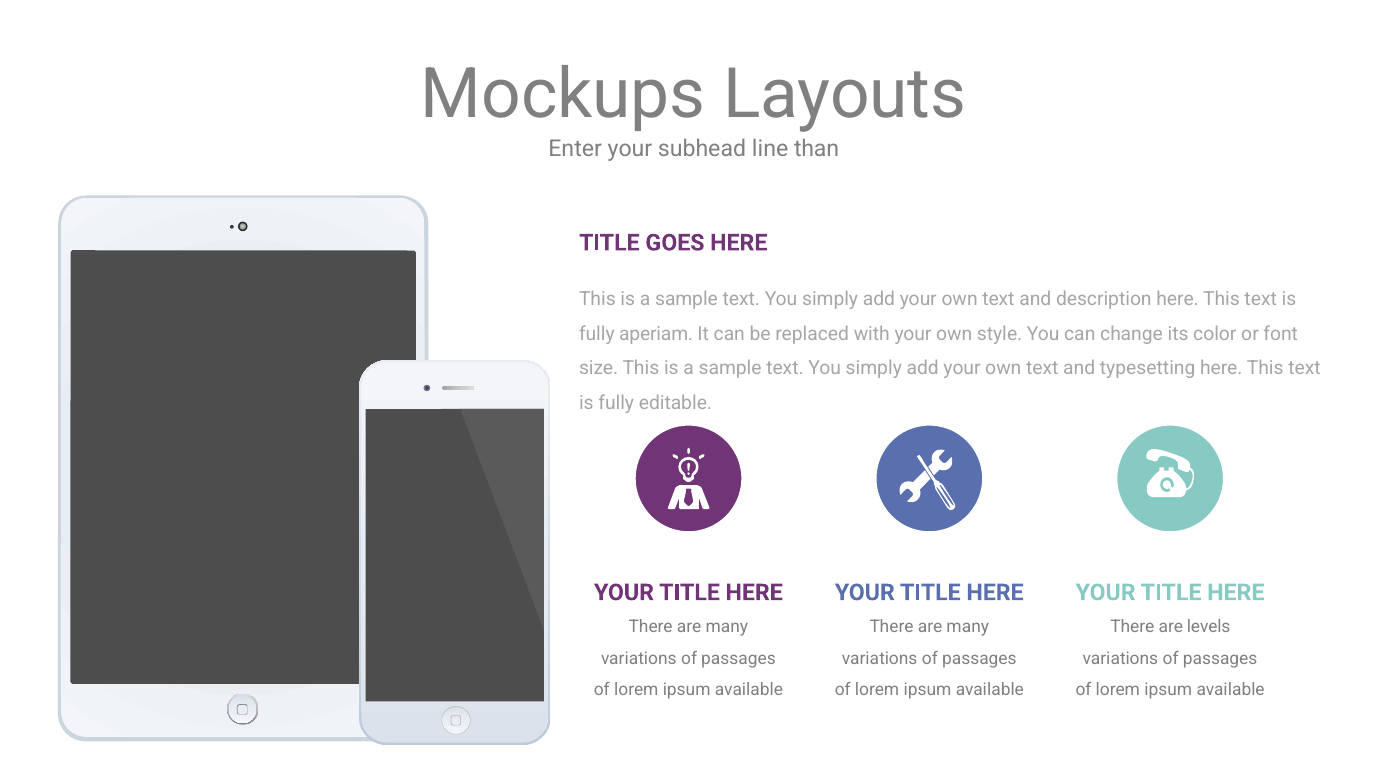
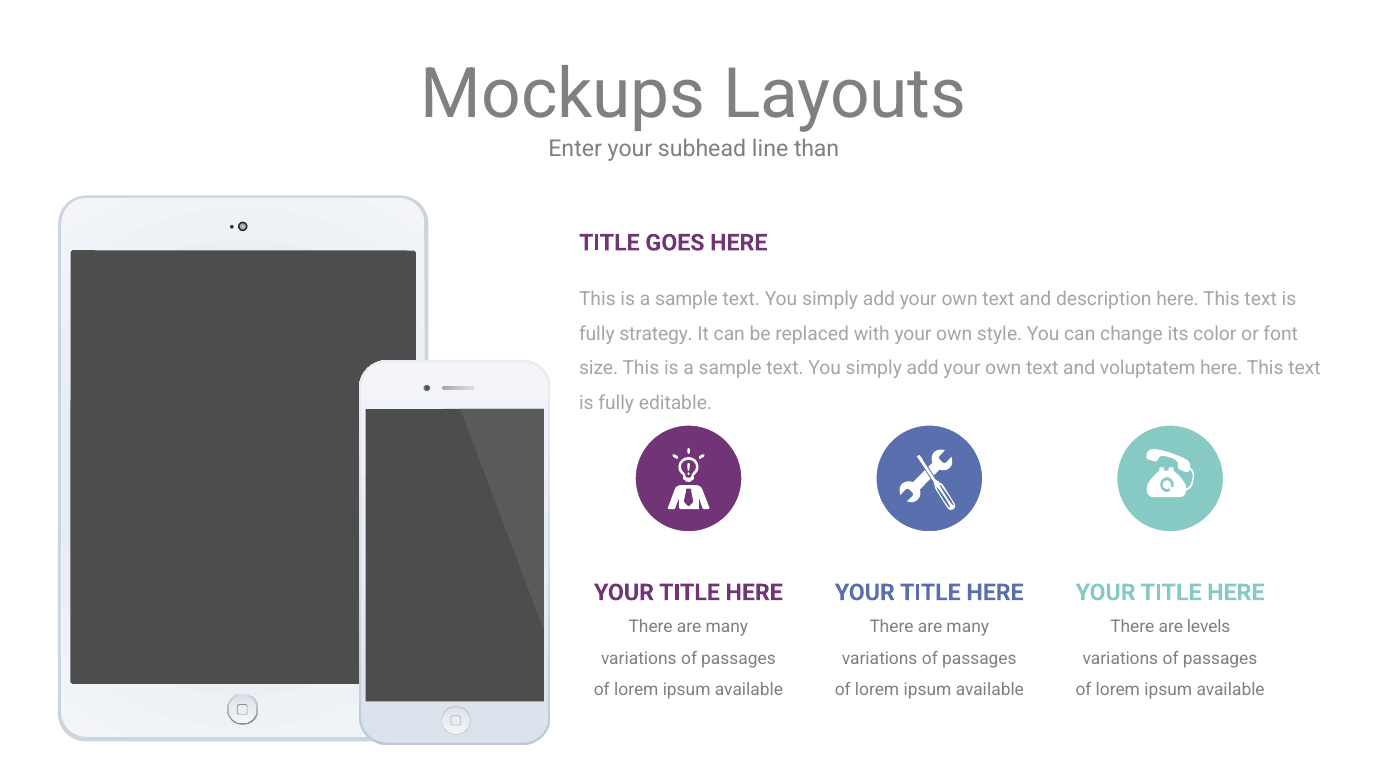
aperiam: aperiam -> strategy (656, 334)
typesetting: typesetting -> voluptatem (1148, 369)
